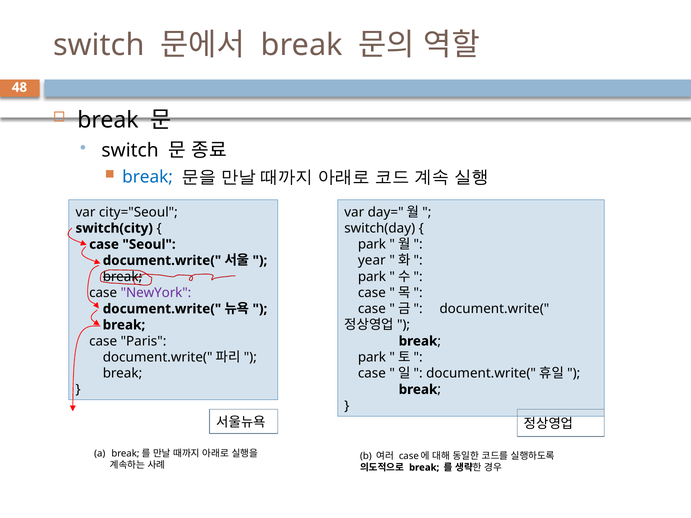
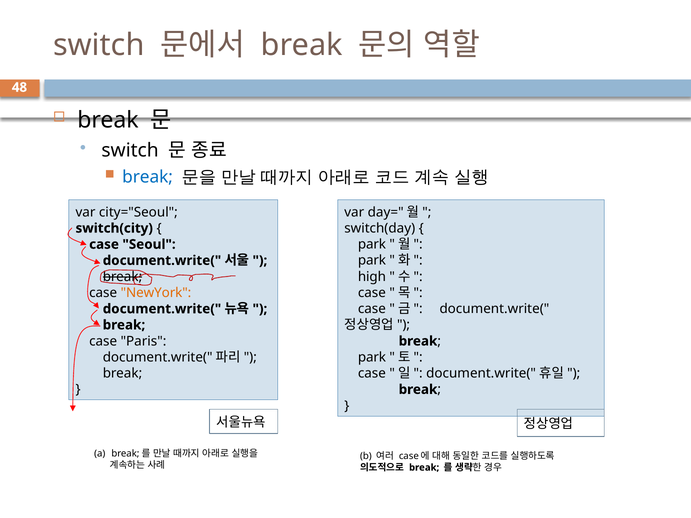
year: year -> park (372, 261)
park: park -> high (372, 277)
NewYork colour: purple -> orange (156, 293)
